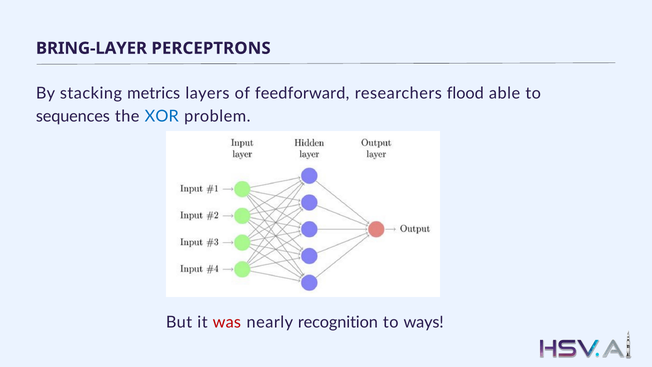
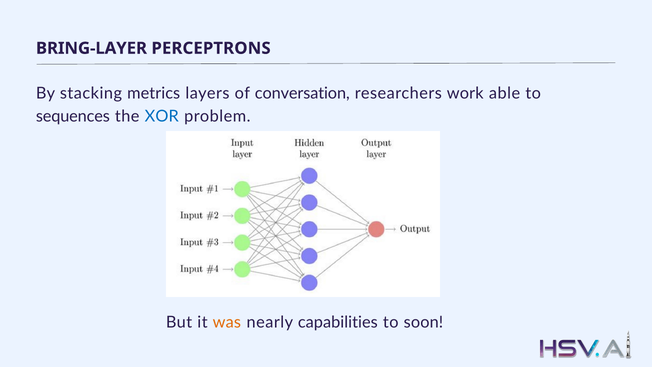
feedforward: feedforward -> conversation (302, 94)
flood: flood -> work (465, 94)
was colour: red -> orange (227, 322)
recognition: recognition -> capabilities (338, 322)
ways: ways -> soon (423, 322)
